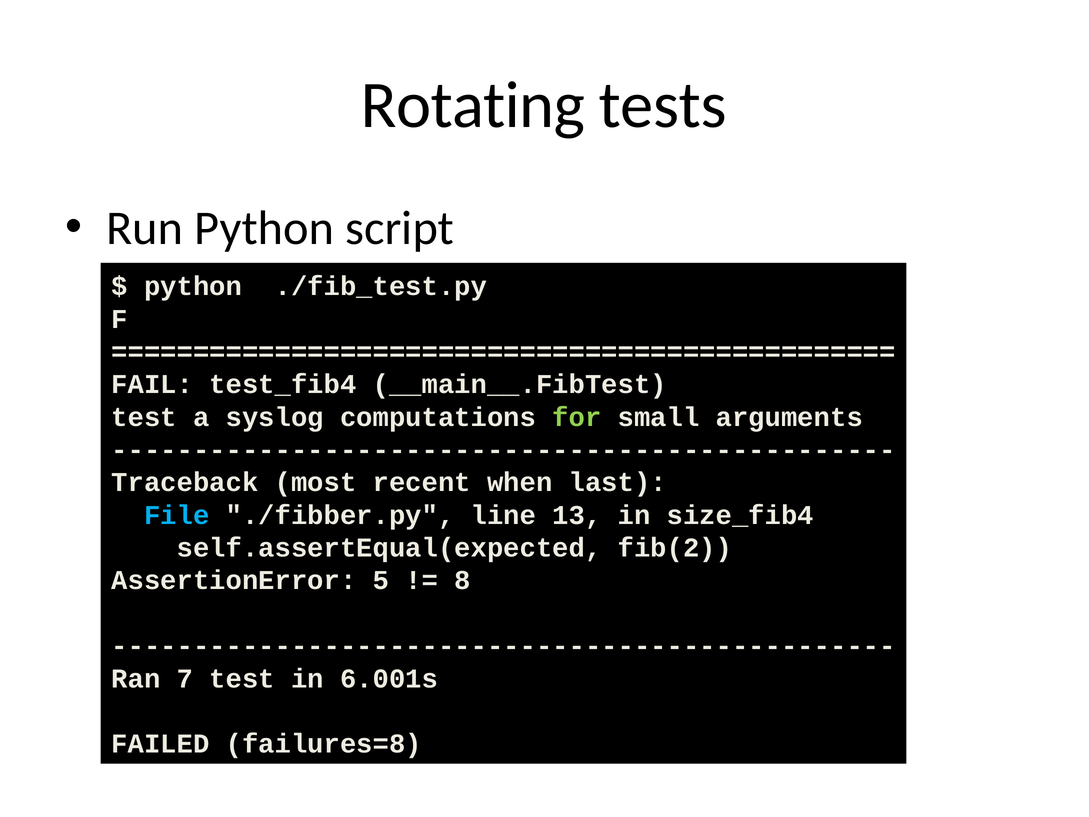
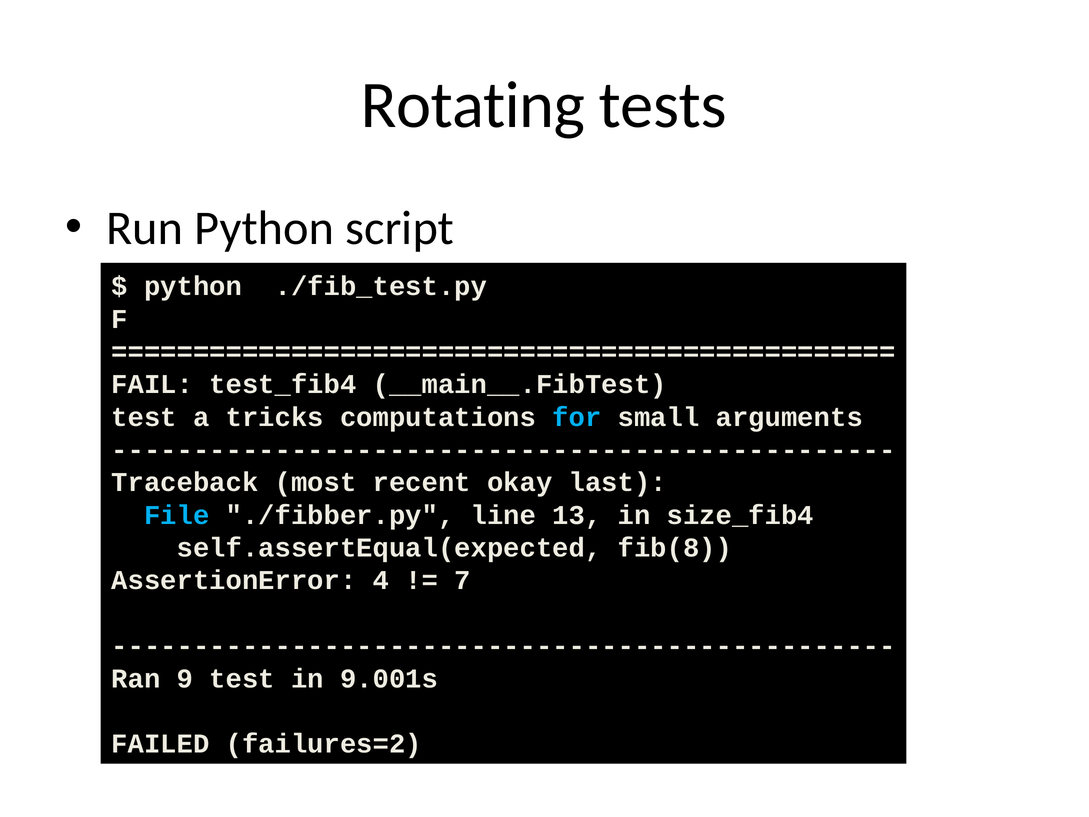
syslog: syslog -> tricks (275, 417)
for colour: light green -> light blue (577, 417)
when: when -> okay (520, 482)
fib(2: fib(2 -> fib(8 (675, 548)
5: 5 -> 4 (381, 580)
8: 8 -> 7 (463, 580)
7: 7 -> 9 (185, 678)
6.001s: 6.001s -> 9.001s (389, 678)
failures=8: failures=8 -> failures=2 (324, 744)
